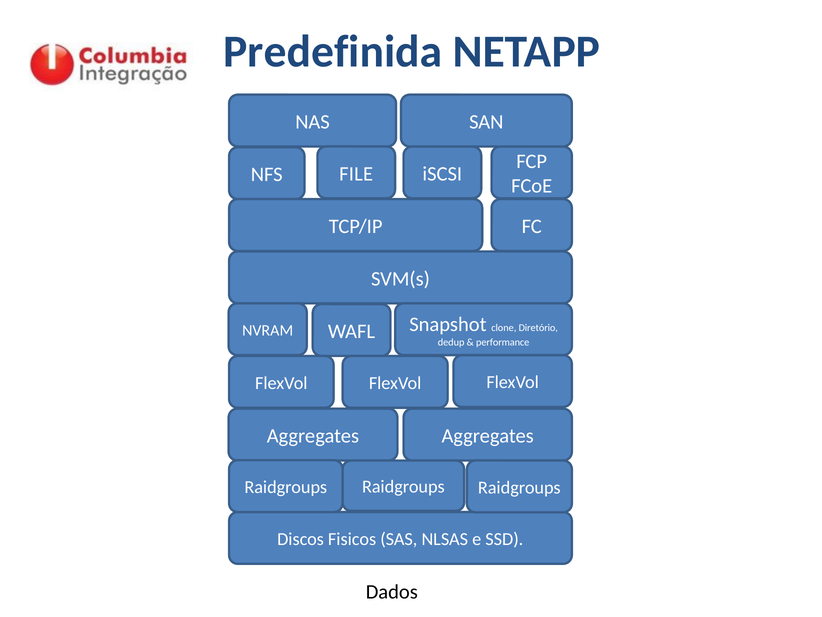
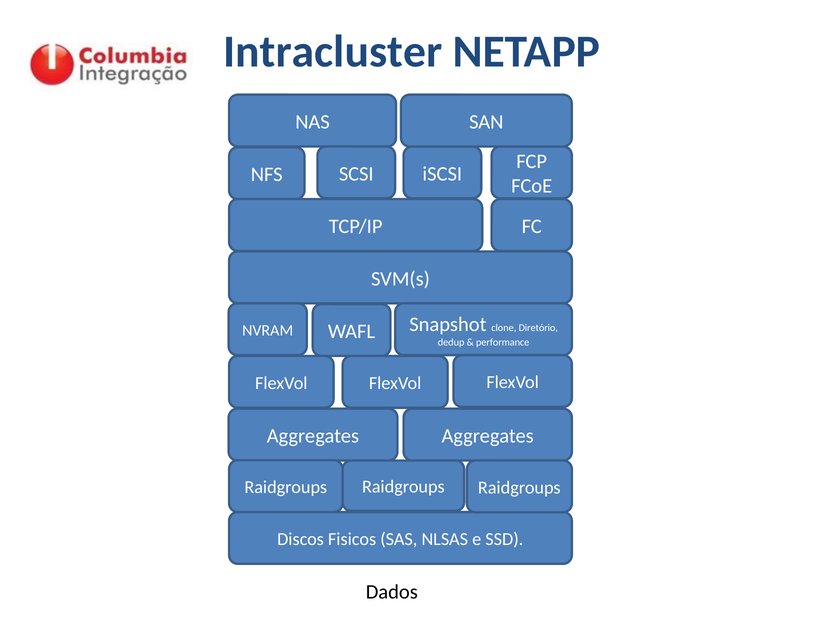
Predefinida: Predefinida -> Intracluster (333, 52)
FILE: FILE -> SCSI (356, 174)
